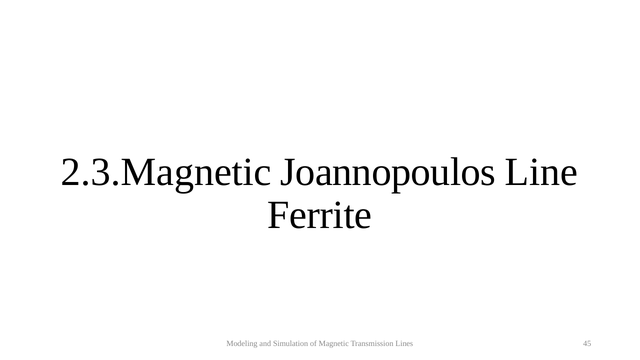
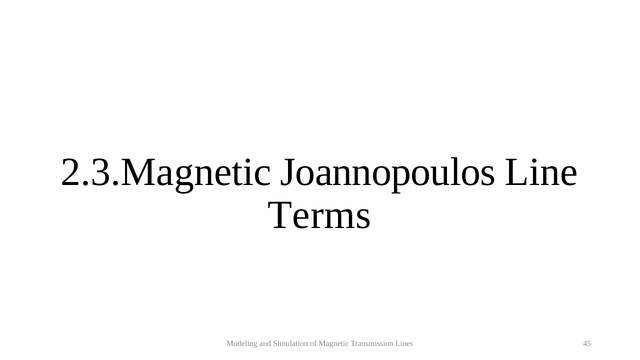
Ferrite: Ferrite -> Terms (319, 215)
